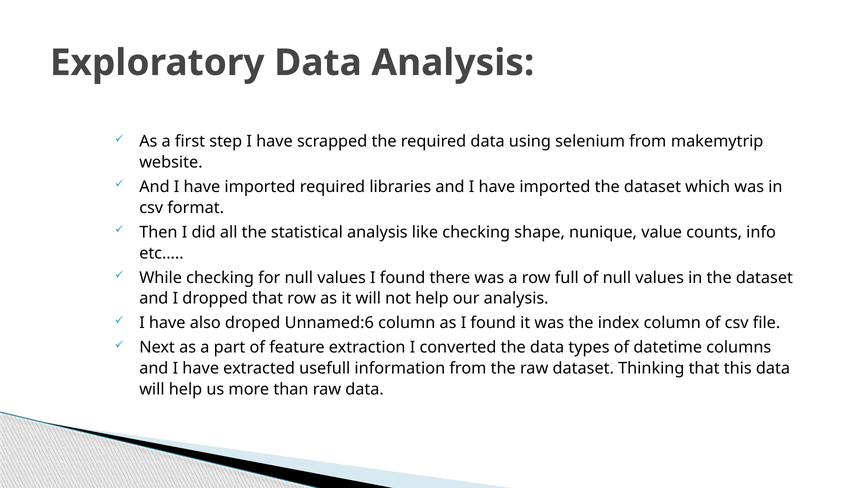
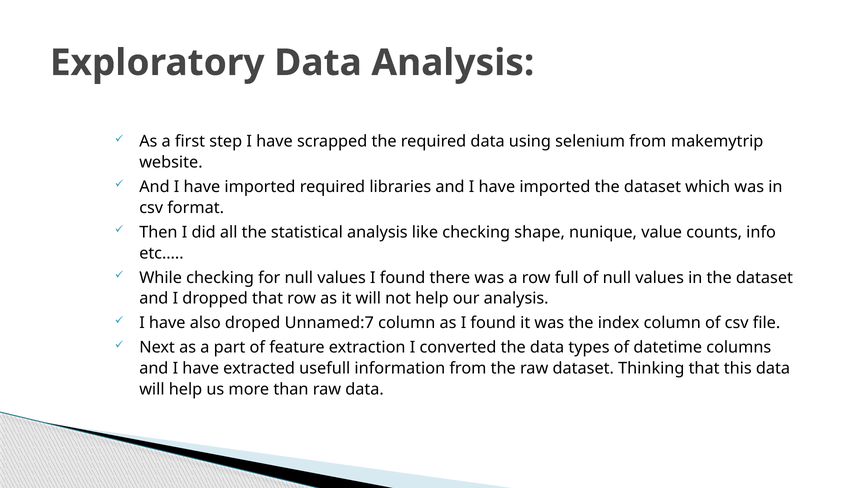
Unnamed:6: Unnamed:6 -> Unnamed:7 (329, 323)
